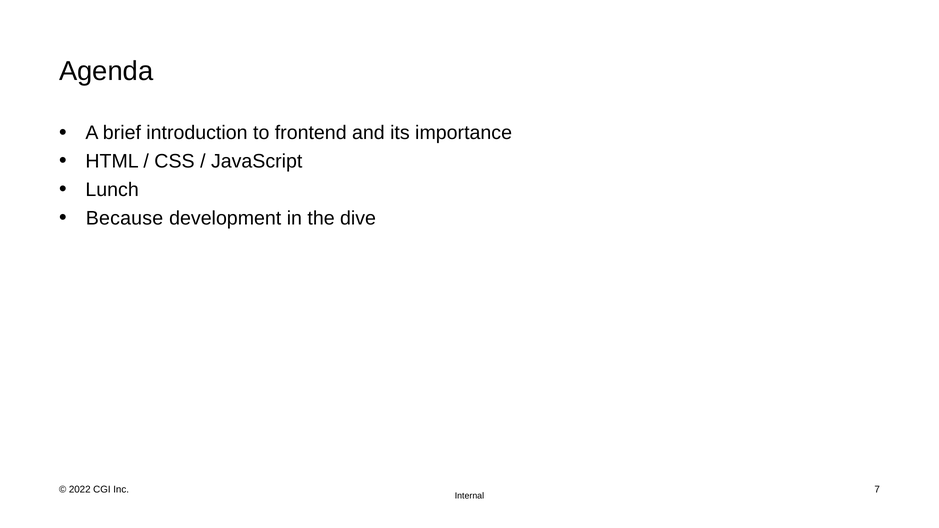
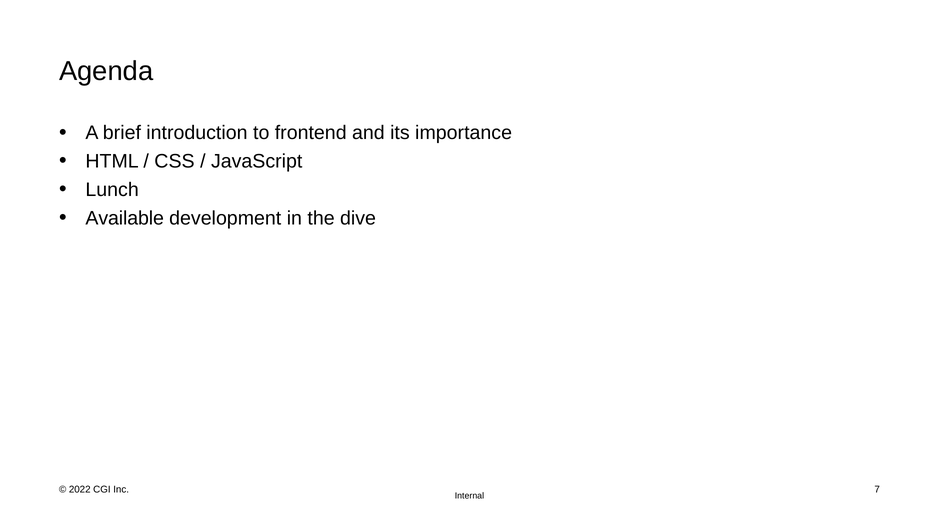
Because: Because -> Available (125, 218)
